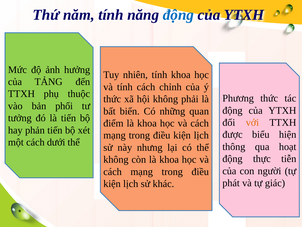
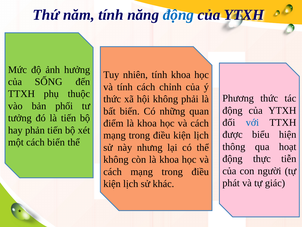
TẢNG: TẢNG -> SỐNG (49, 82)
với colour: orange -> blue (252, 122)
cách dưới: dưới -> biến (56, 142)
